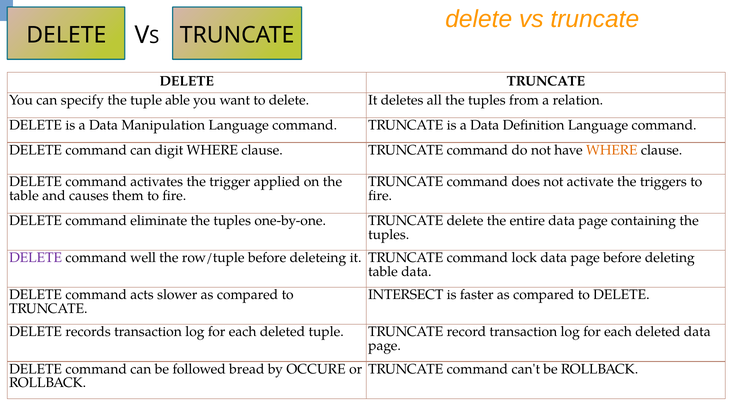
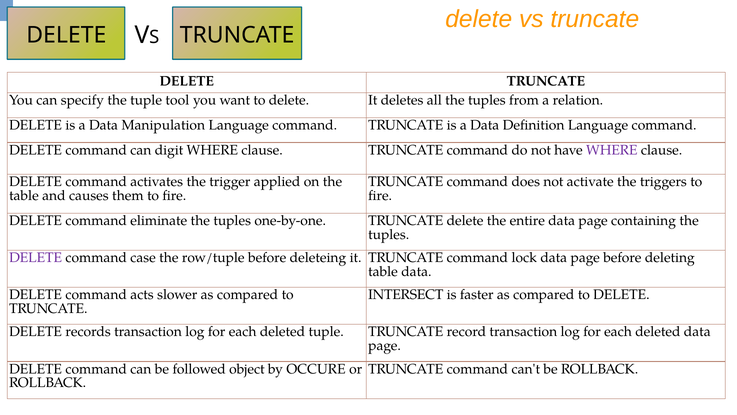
able: able -> tool (177, 100)
WHERE colour: orange -> purple (612, 150)
well: well -> case (143, 257)
bread: bread -> object (247, 369)
